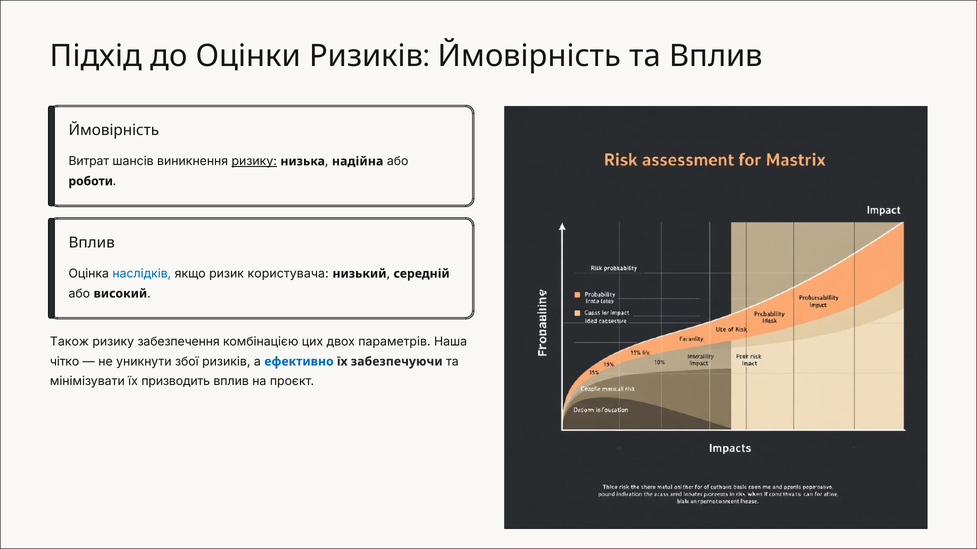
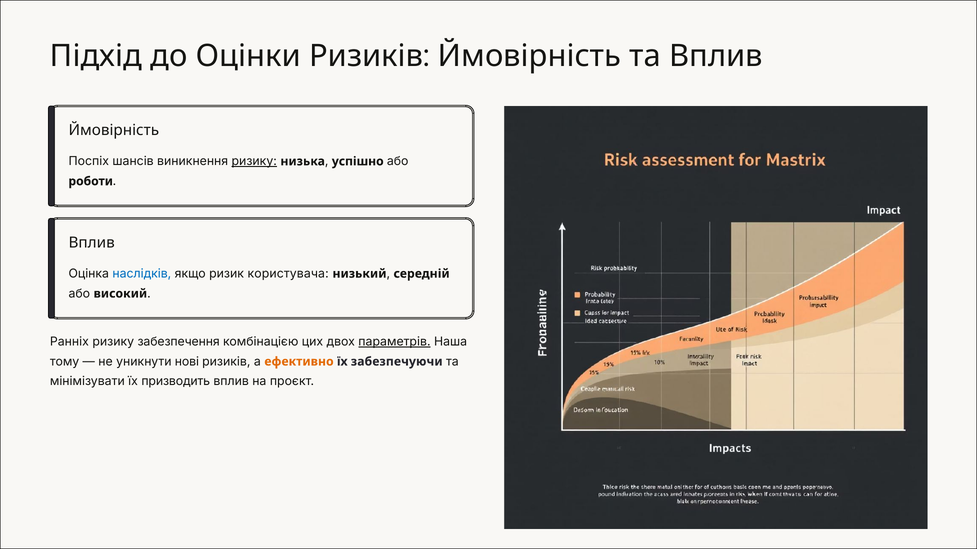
Витрат: Витрат -> Поспіх (89, 161)
надійна: надійна -> успішно (358, 161)
Також: Також -> Ранніх (69, 342)
параметрів underline: none -> present (394, 342)
чітко: чітко -> тому (65, 362)
збої: збої -> нові (187, 362)
ефективно colour: blue -> orange (299, 362)
